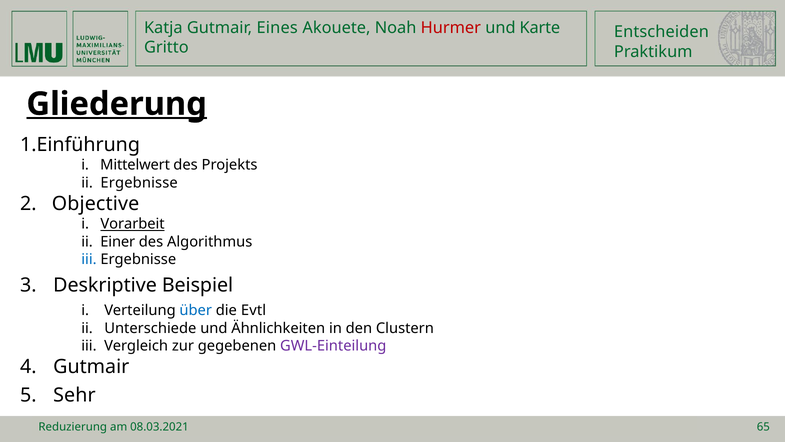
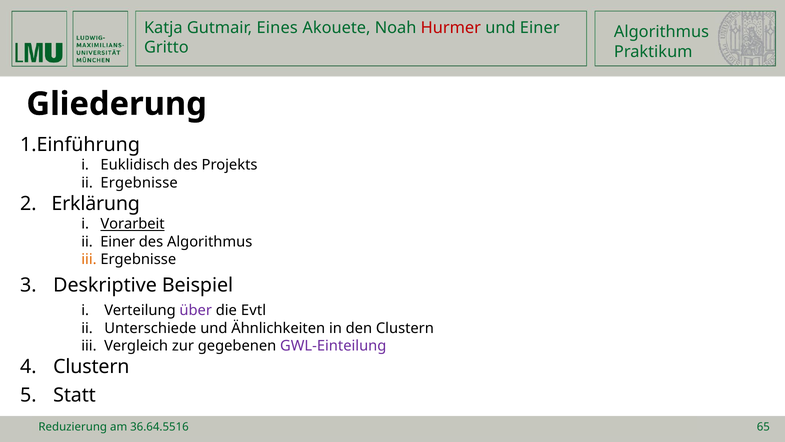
und Karte: Karte -> Einer (540, 28)
Entscheiden: Entscheiden -> Algorithmus (661, 32)
Gliederung underline: present -> none (117, 104)
Mittelwert: Mittelwert -> Euklidisch (135, 165)
Objective: Objective -> Erklärung (96, 204)
iii colour: blue -> orange (89, 259)
über colour: blue -> purple (196, 310)
Gutmair: Gutmair -> Clustern (91, 366)
Sehr: Sehr -> Statt (75, 395)
08.03.2021: 08.03.2021 -> 36.64.5516 (159, 426)
